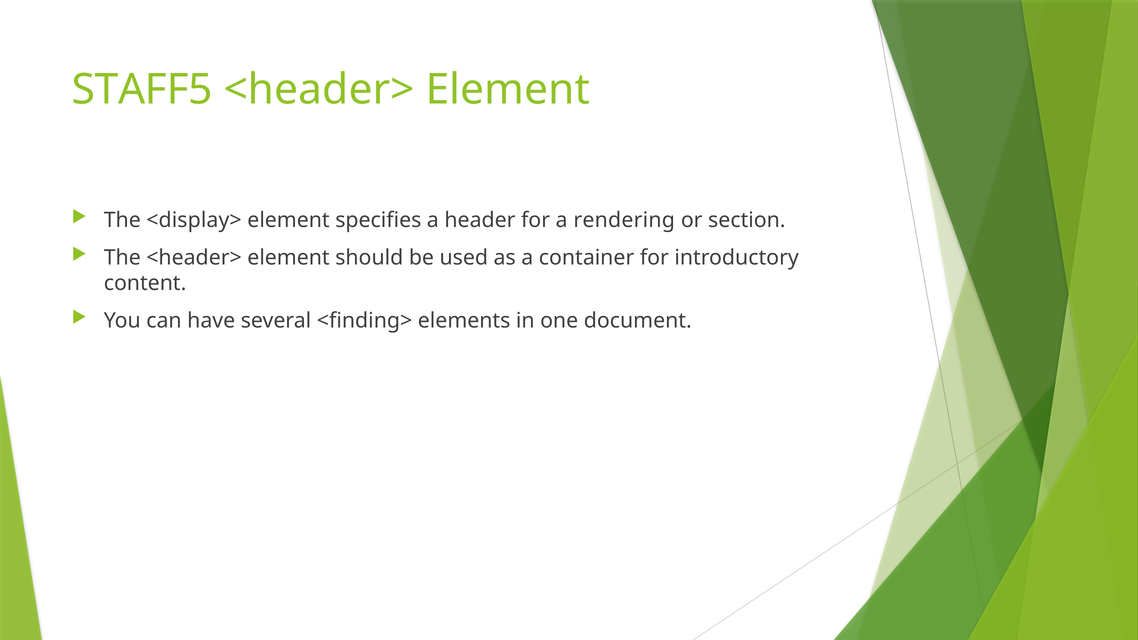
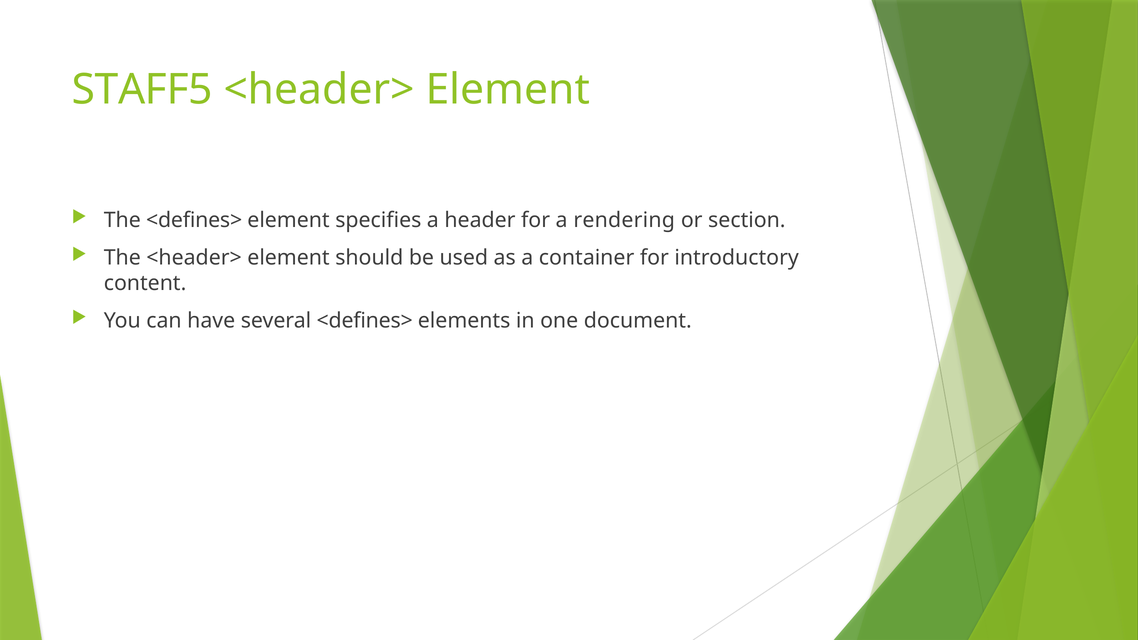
The <display>: <display> -> <defines> (194, 220)
several <finding>: <finding> -> <defines> (365, 321)
